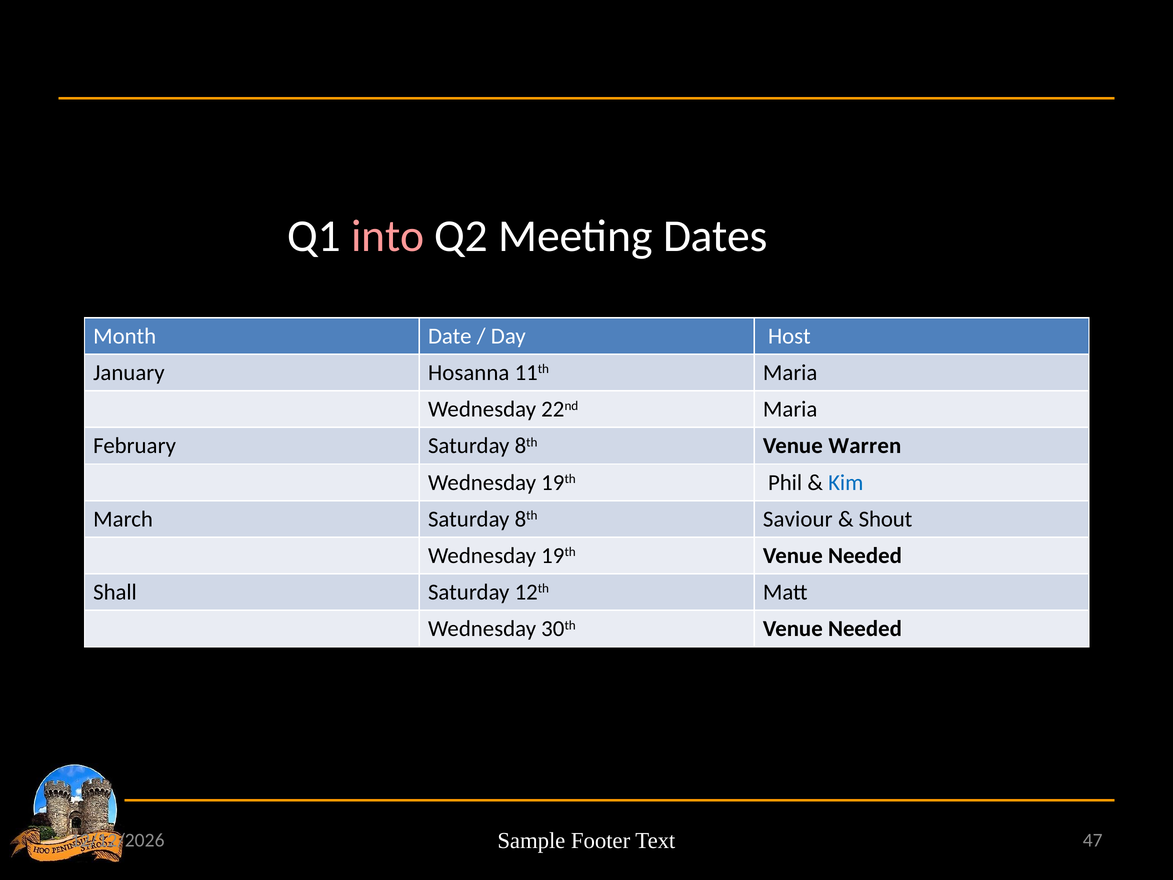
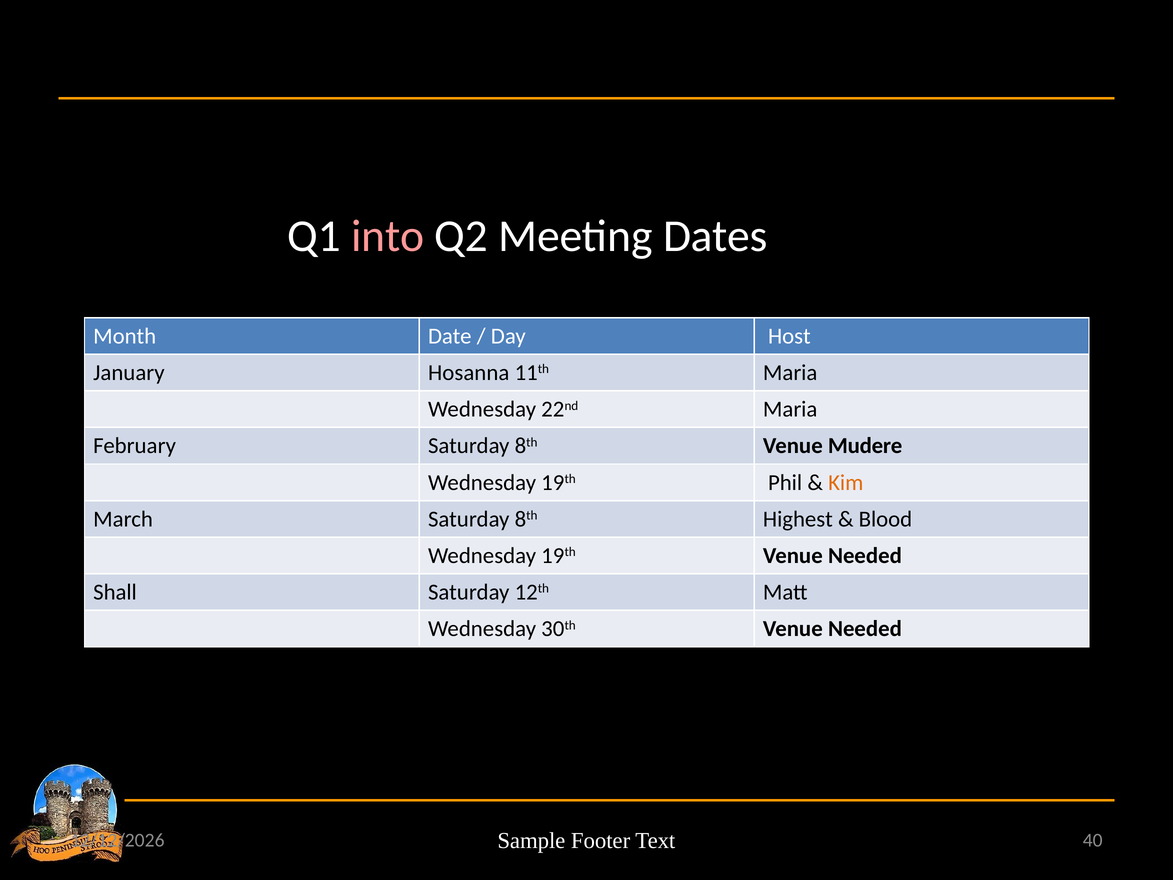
Warren: Warren -> Mudere (865, 446)
Kim colour: blue -> orange (846, 482)
Saviour: Saviour -> Highest (798, 519)
Shout: Shout -> Blood (885, 519)
47: 47 -> 40 (1093, 840)
